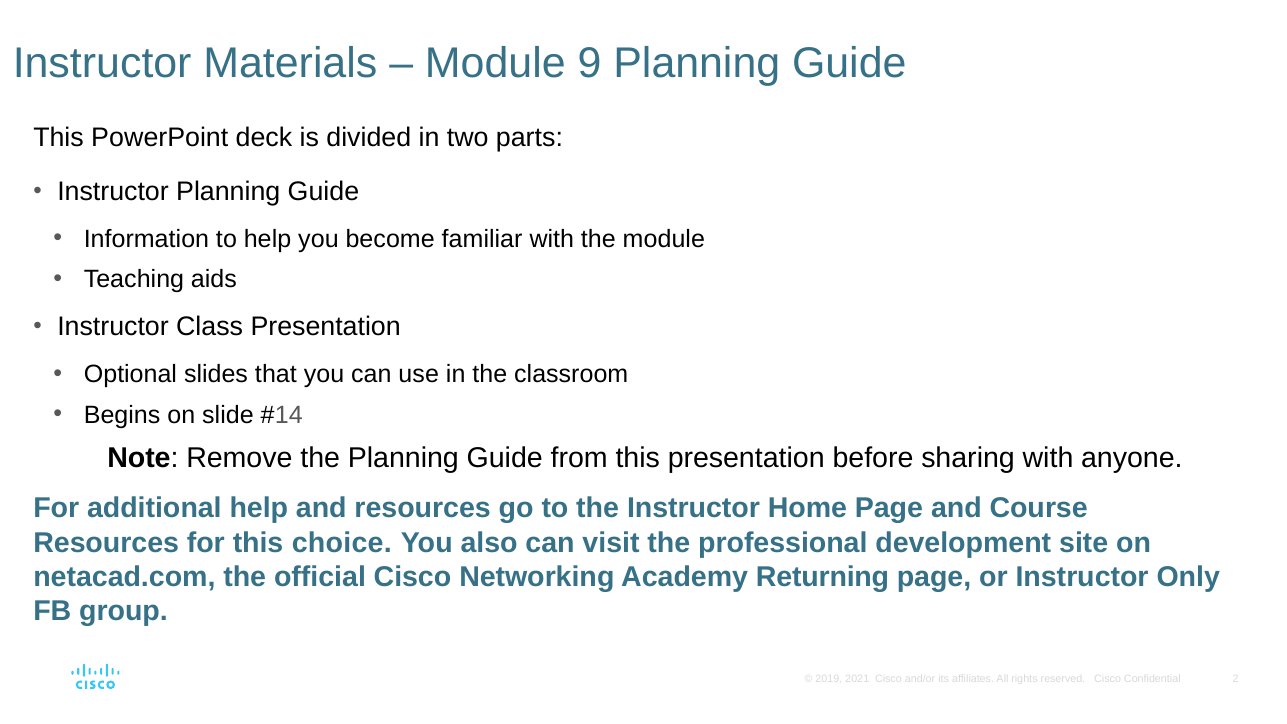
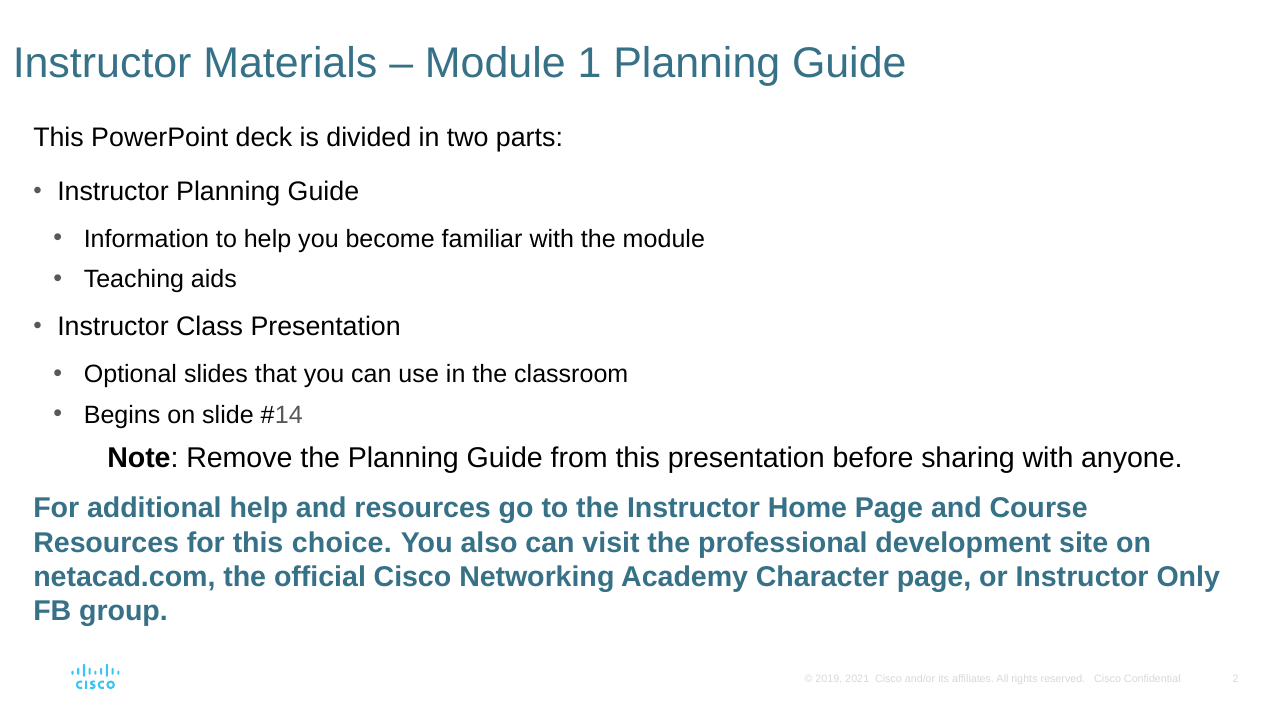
9: 9 -> 1 (590, 63)
Returning: Returning -> Character (822, 577)
